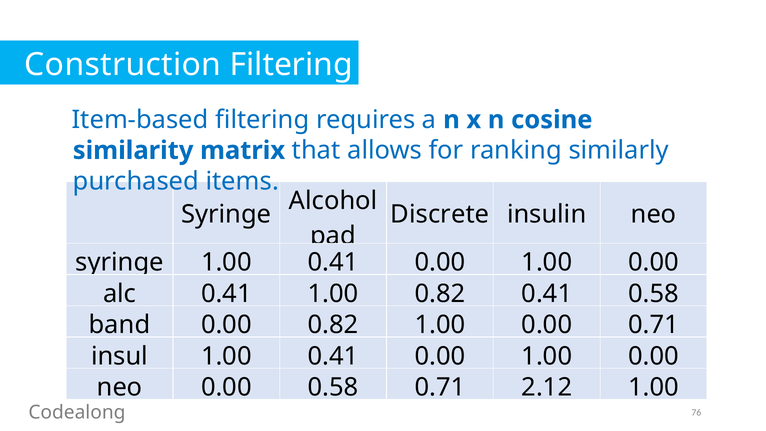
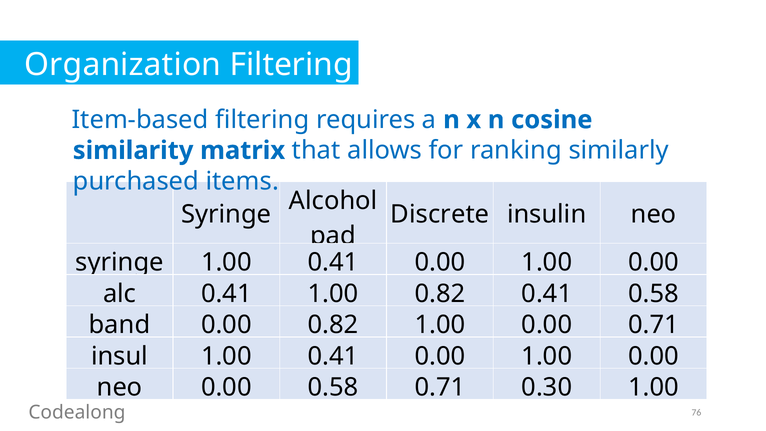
Construction: Construction -> Organization (123, 65)
2.12: 2.12 -> 0.30 (547, 387)
